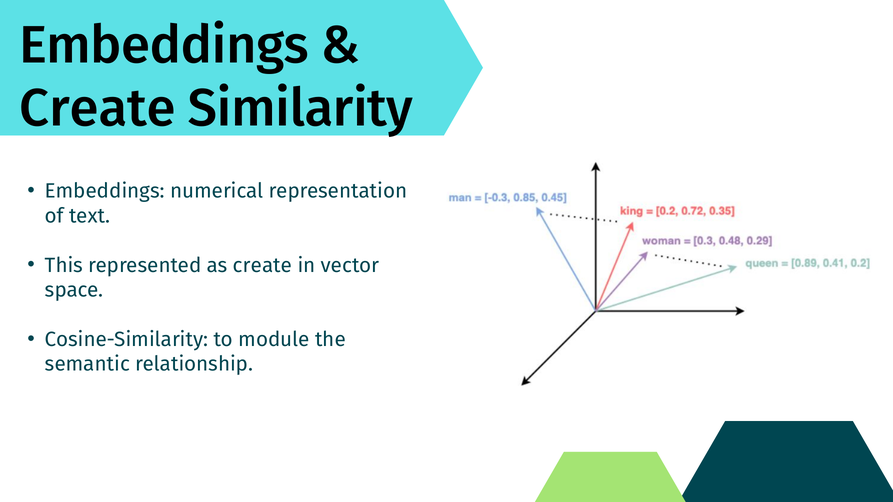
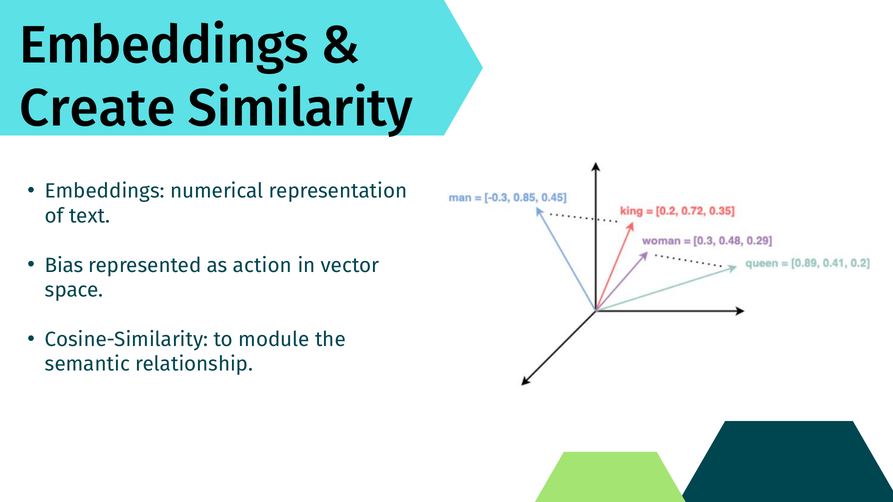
This: This -> Bias (64, 265)
as create: create -> action (262, 265)
